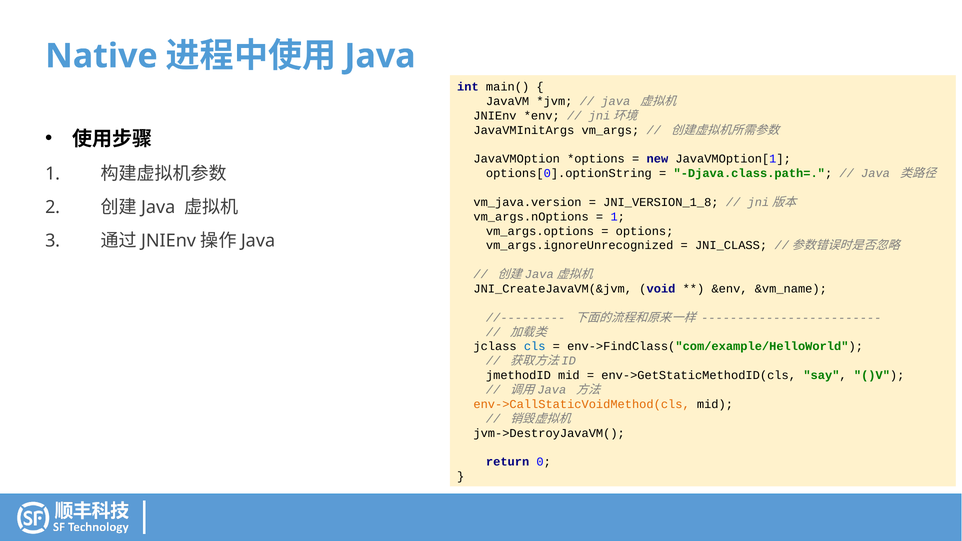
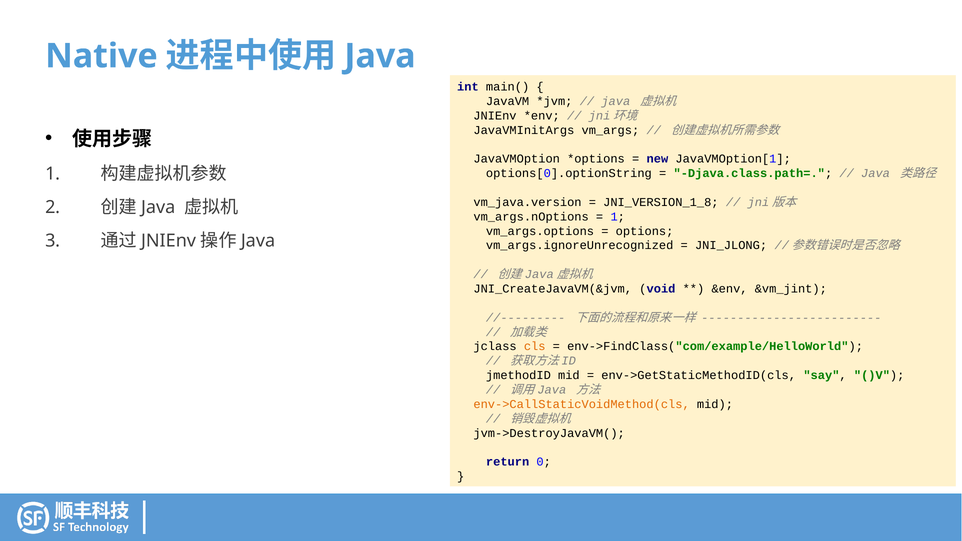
JNI_CLASS: JNI_CLASS -> JNI_JLONG (731, 246)
&vm_name: &vm_name -> &vm_jint (791, 289)
cls colour: blue -> orange (535, 347)
